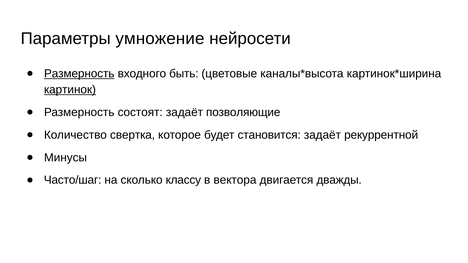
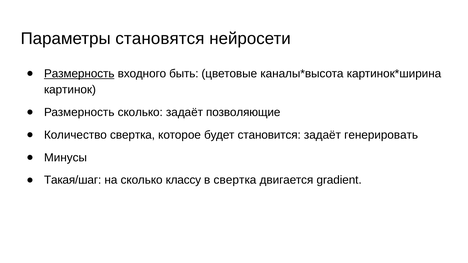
умножение: умножение -> становятся (160, 39)
картинок underline: present -> none (70, 90)
Размерность состоят: состоят -> сколько (140, 112)
рекуррентной: рекуррентной -> генерировать (381, 135)
Часто/шаг: Часто/шаг -> Такая/шаг (73, 180)
в вектора: вектора -> свертка (235, 180)
дважды: дважды -> gradient (339, 180)
